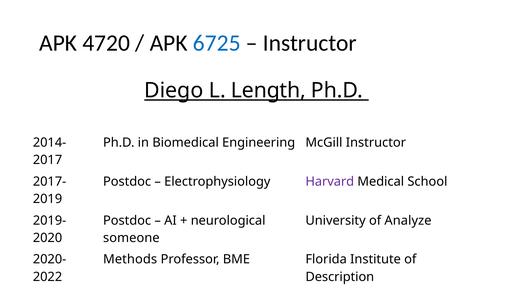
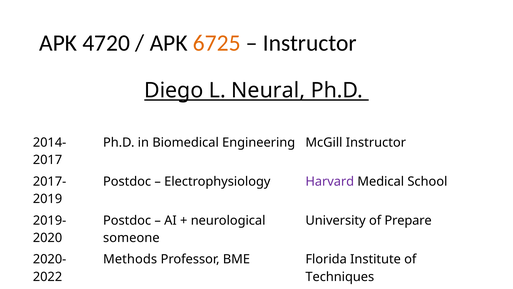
6725 colour: blue -> orange (217, 43)
Length: Length -> Neural (268, 90)
Analyze: Analyze -> Prepare (408, 220)
Description: Description -> Techniques (340, 276)
